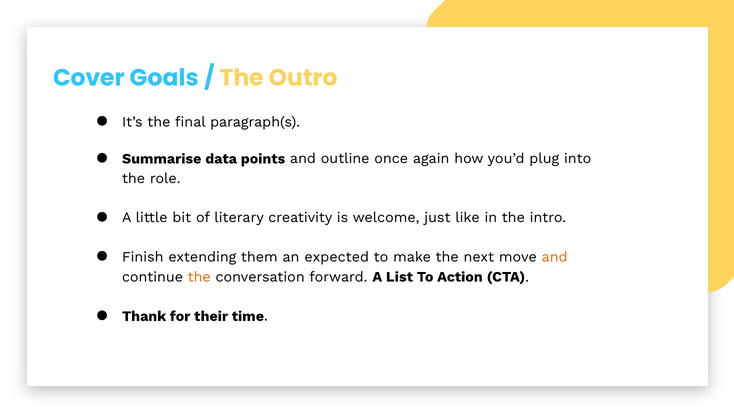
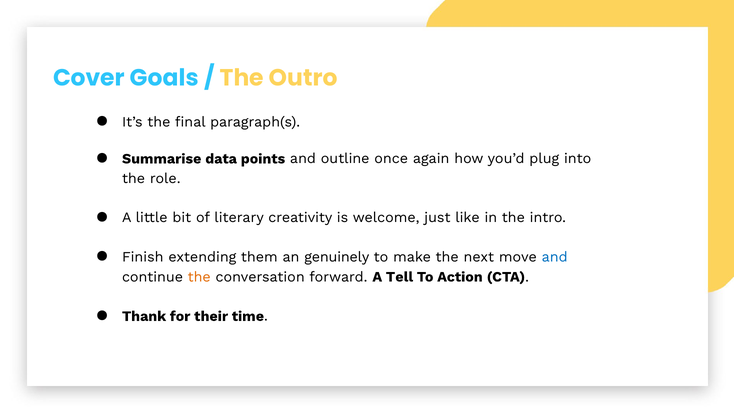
expected: expected -> genuinely (337, 257)
and colour: orange -> blue (555, 257)
List: List -> Tell (399, 277)
